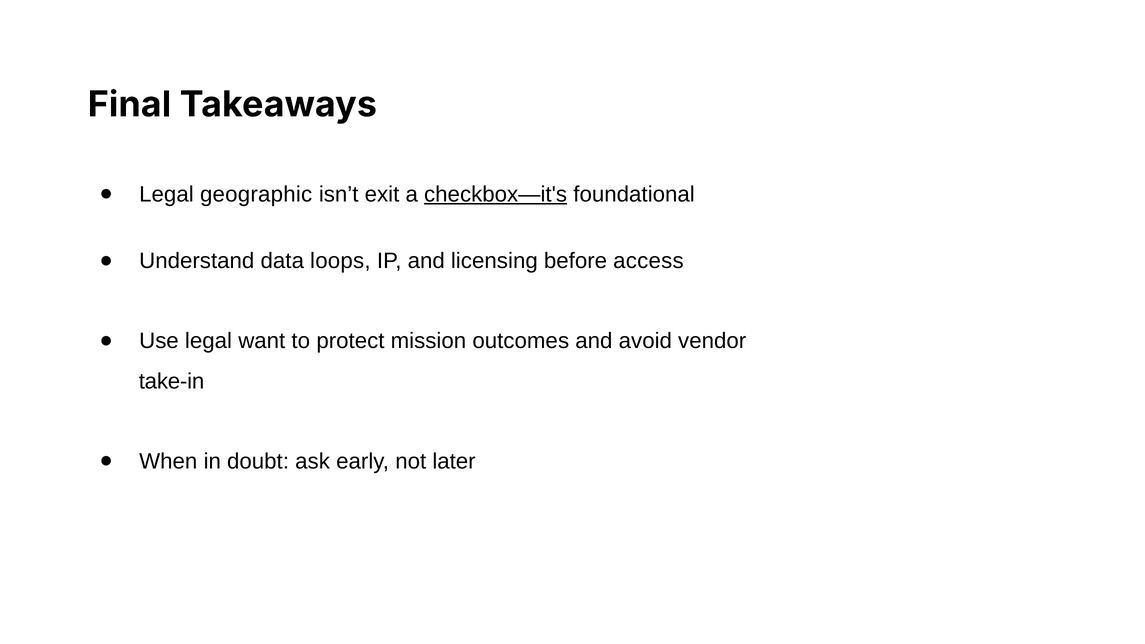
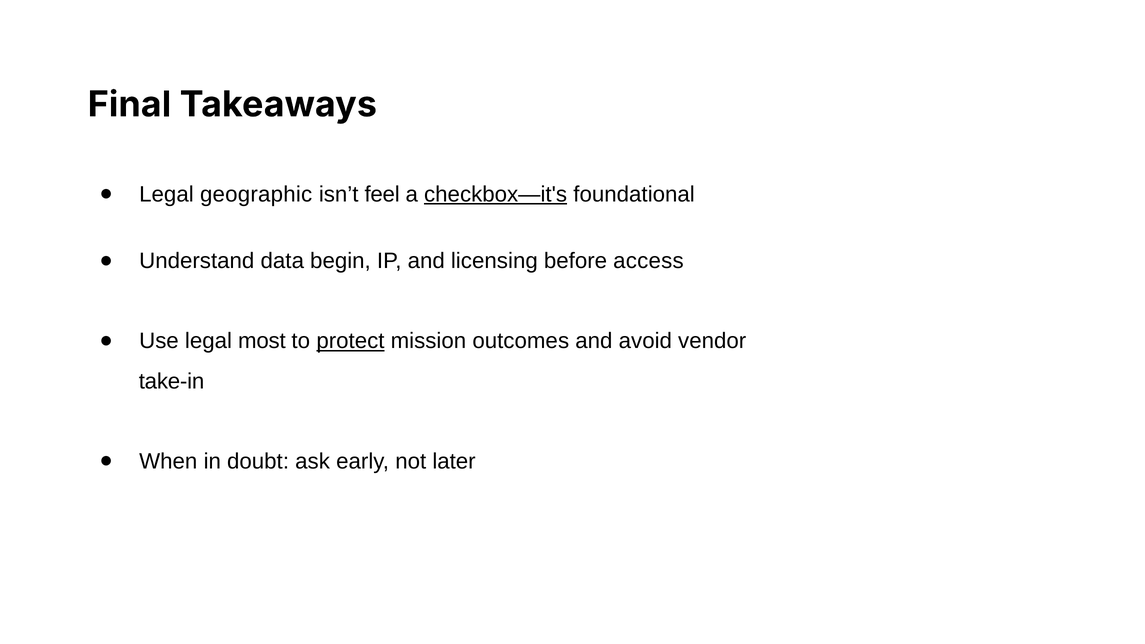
exit: exit -> feel (382, 194)
loops: loops -> begin (340, 261)
want: want -> most (262, 341)
protect underline: none -> present (350, 341)
